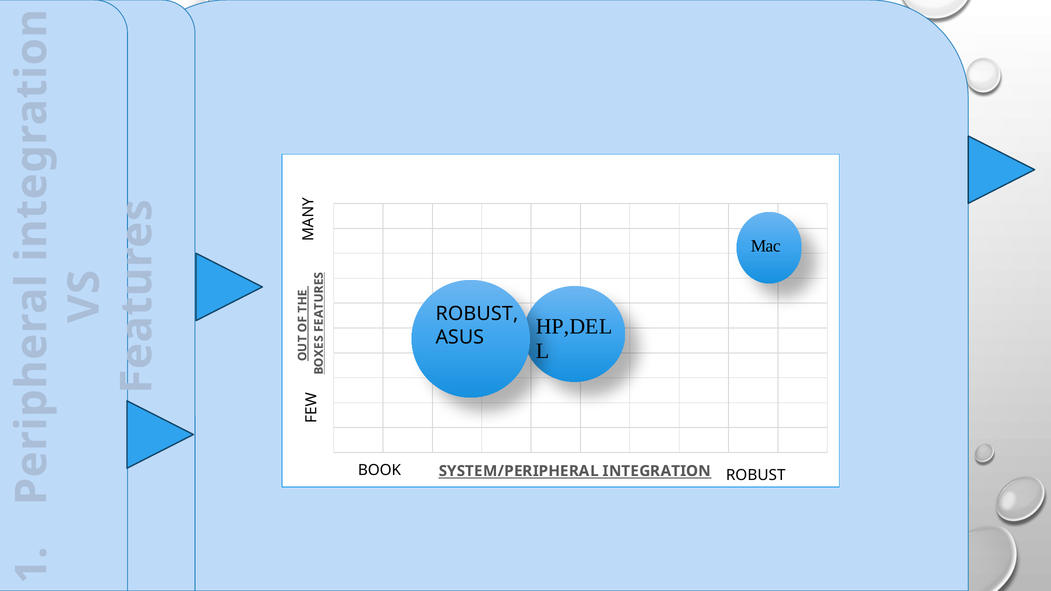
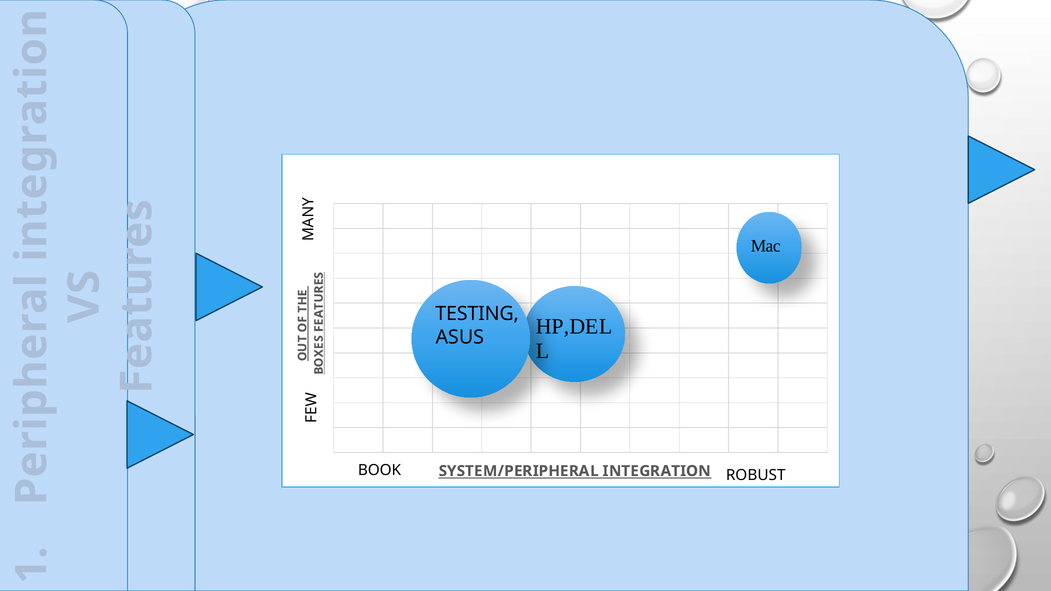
ROBUST: ROBUST -> TESTING (477, 314)
